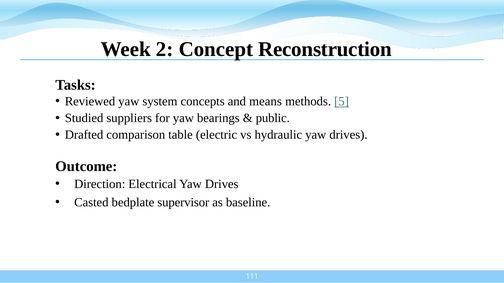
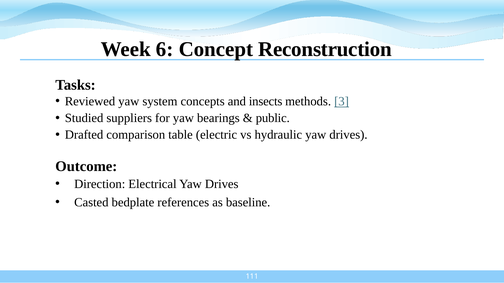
2: 2 -> 6 (165, 50)
means: means -> insects (266, 102)
5: 5 -> 3 (342, 102)
supervisor: supervisor -> references (183, 203)
